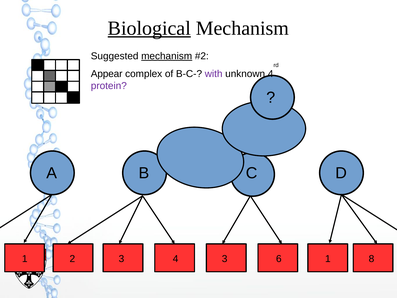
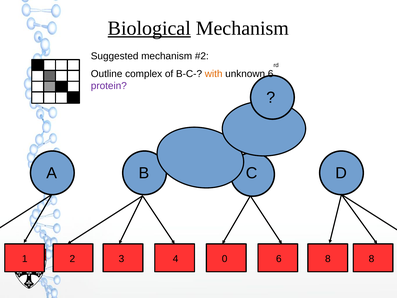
mechanism underline: present -> none (167, 56)
Appear: Appear -> Outline (107, 74)
with colour: purple -> orange (214, 74)
unknown 4: 4 -> 6 (271, 74)
4 3: 3 -> 0 (225, 259)
6 1: 1 -> 8 (328, 259)
